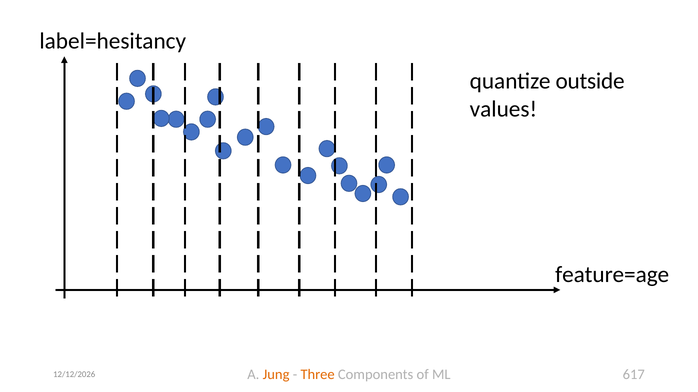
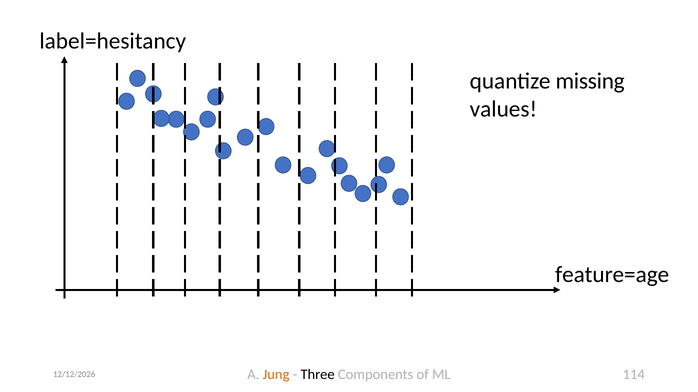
outside: outside -> missing (590, 81)
Three colour: orange -> black (318, 375)
617: 617 -> 114 (634, 375)
